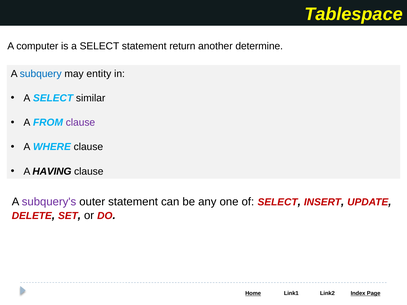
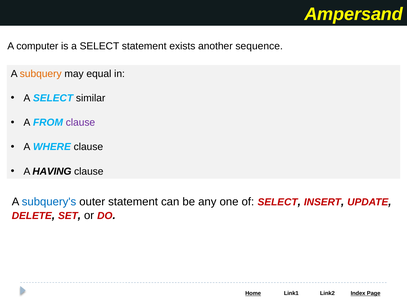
Tablespace: Tablespace -> Ampersand (354, 14)
return: return -> exists (182, 46)
determine: determine -> sequence (259, 46)
subquery colour: blue -> orange (41, 74)
entity: entity -> equal (99, 74)
subquery's colour: purple -> blue (49, 202)
